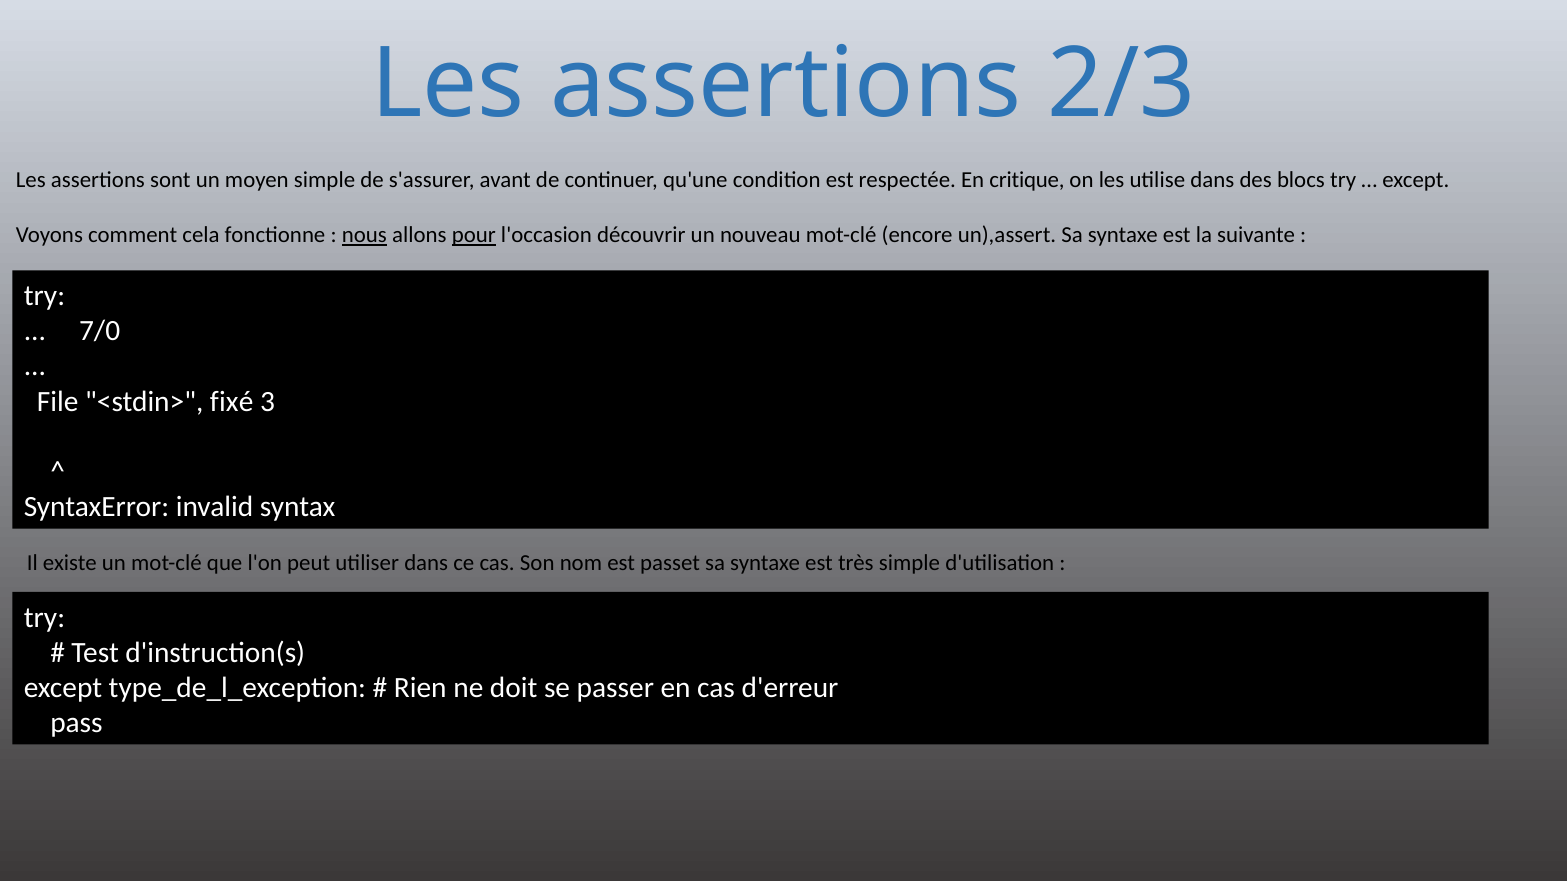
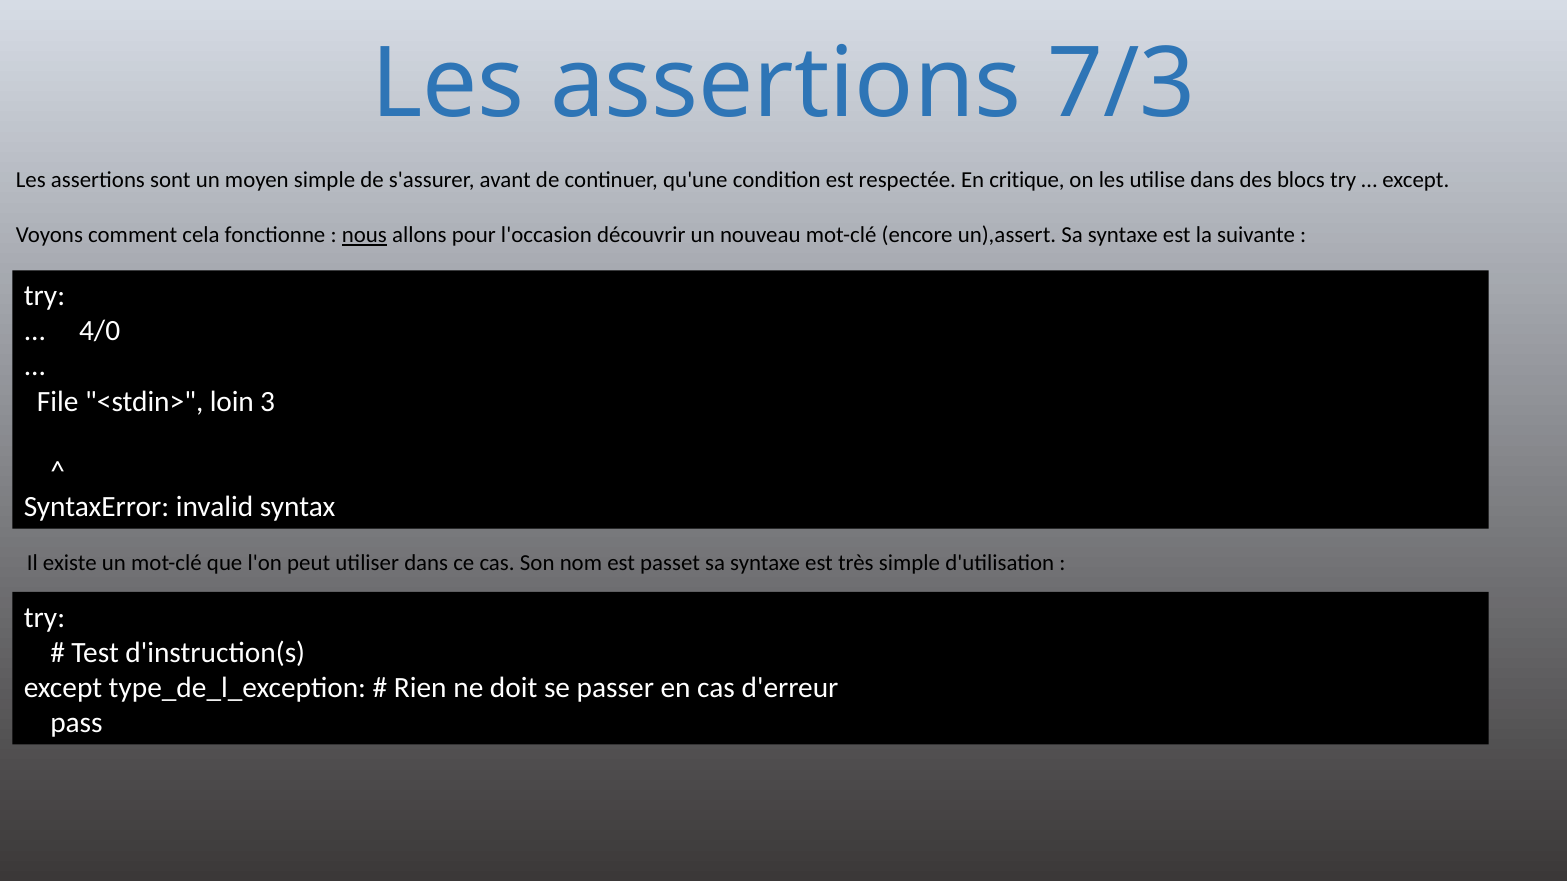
2/3: 2/3 -> 7/3 (1121, 85)
pour underline: present -> none (474, 235)
7/0: 7/0 -> 4/0 (100, 331)
fixé: fixé -> loin (232, 402)
